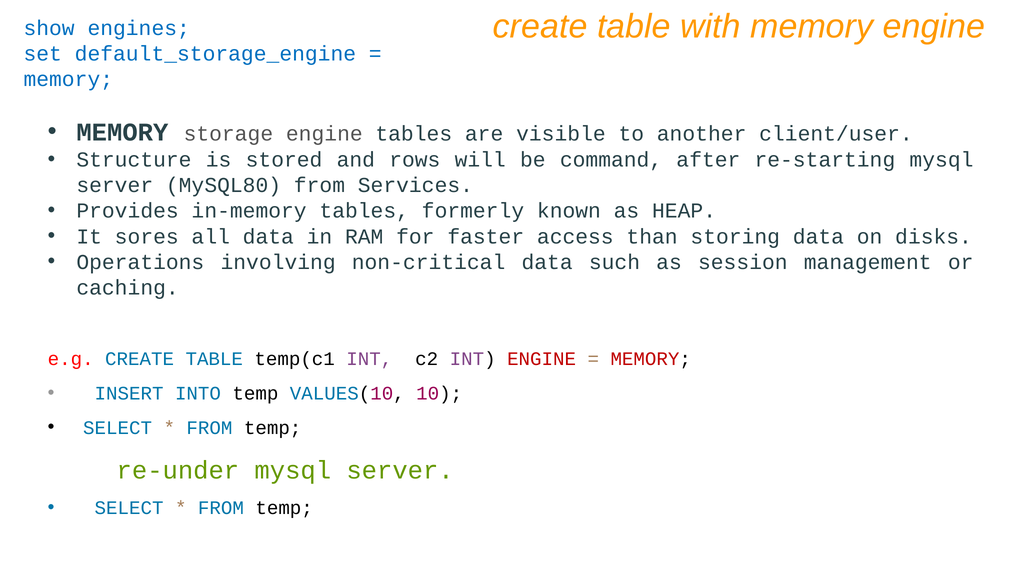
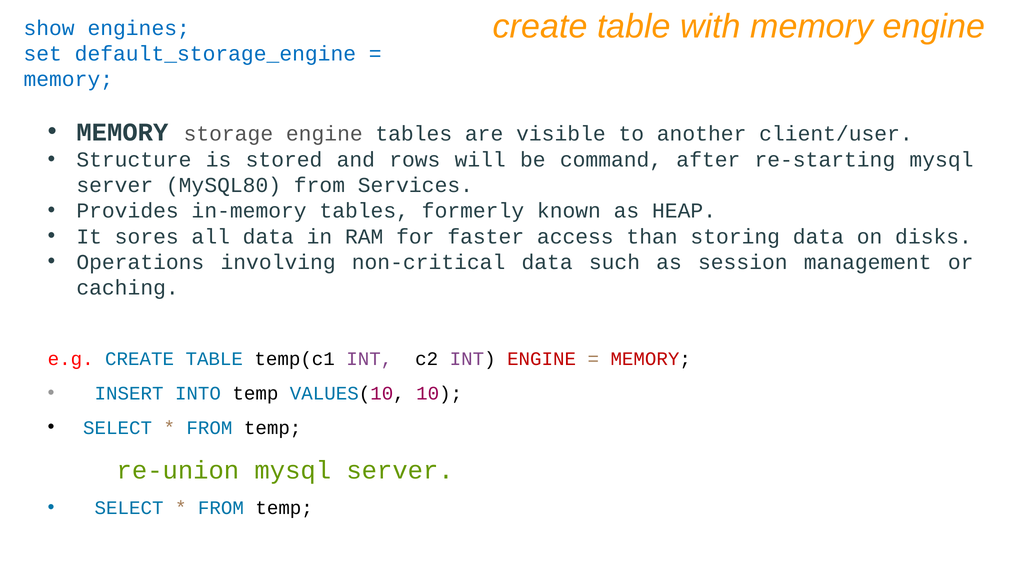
re-under: re-under -> re-union (178, 470)
